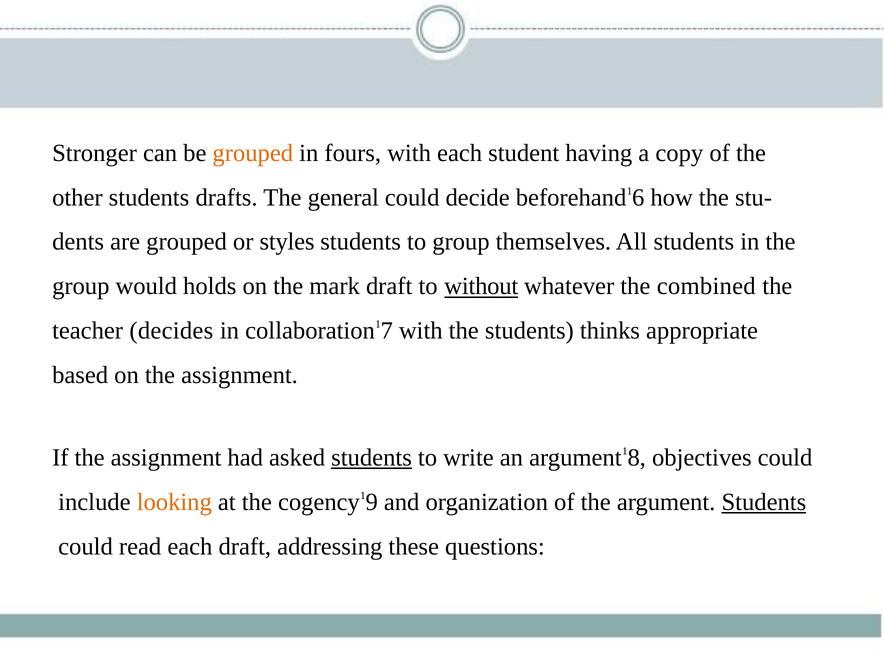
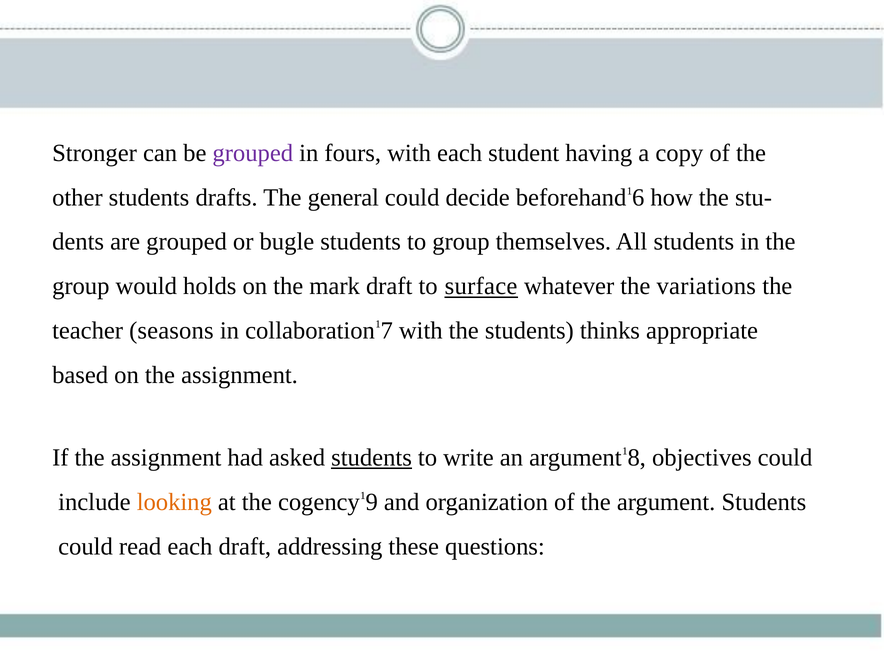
grouped colour: orange -> purple (253, 153)
styles: styles -> bugle (287, 242)
without: without -> surface (481, 286)
combined: combined -> variations (706, 286)
decides: decides -> seasons (171, 331)
Students underline: present -> none (764, 502)
